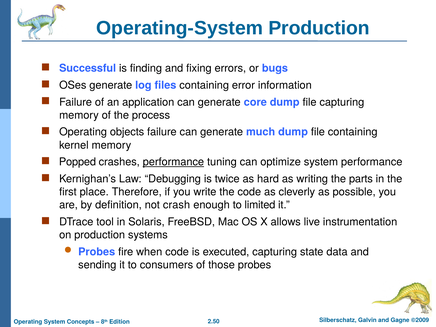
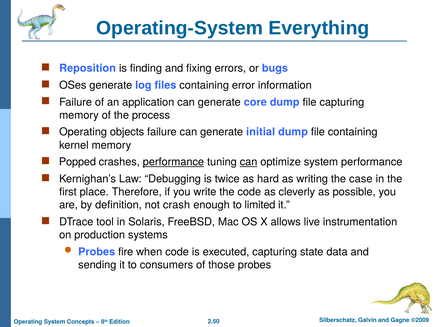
Operating-System Production: Production -> Everything (319, 28)
Successful: Successful -> Reposition (88, 68)
much: much -> initial (261, 132)
can underline: none -> present (249, 162)
parts: parts -> case (361, 179)
